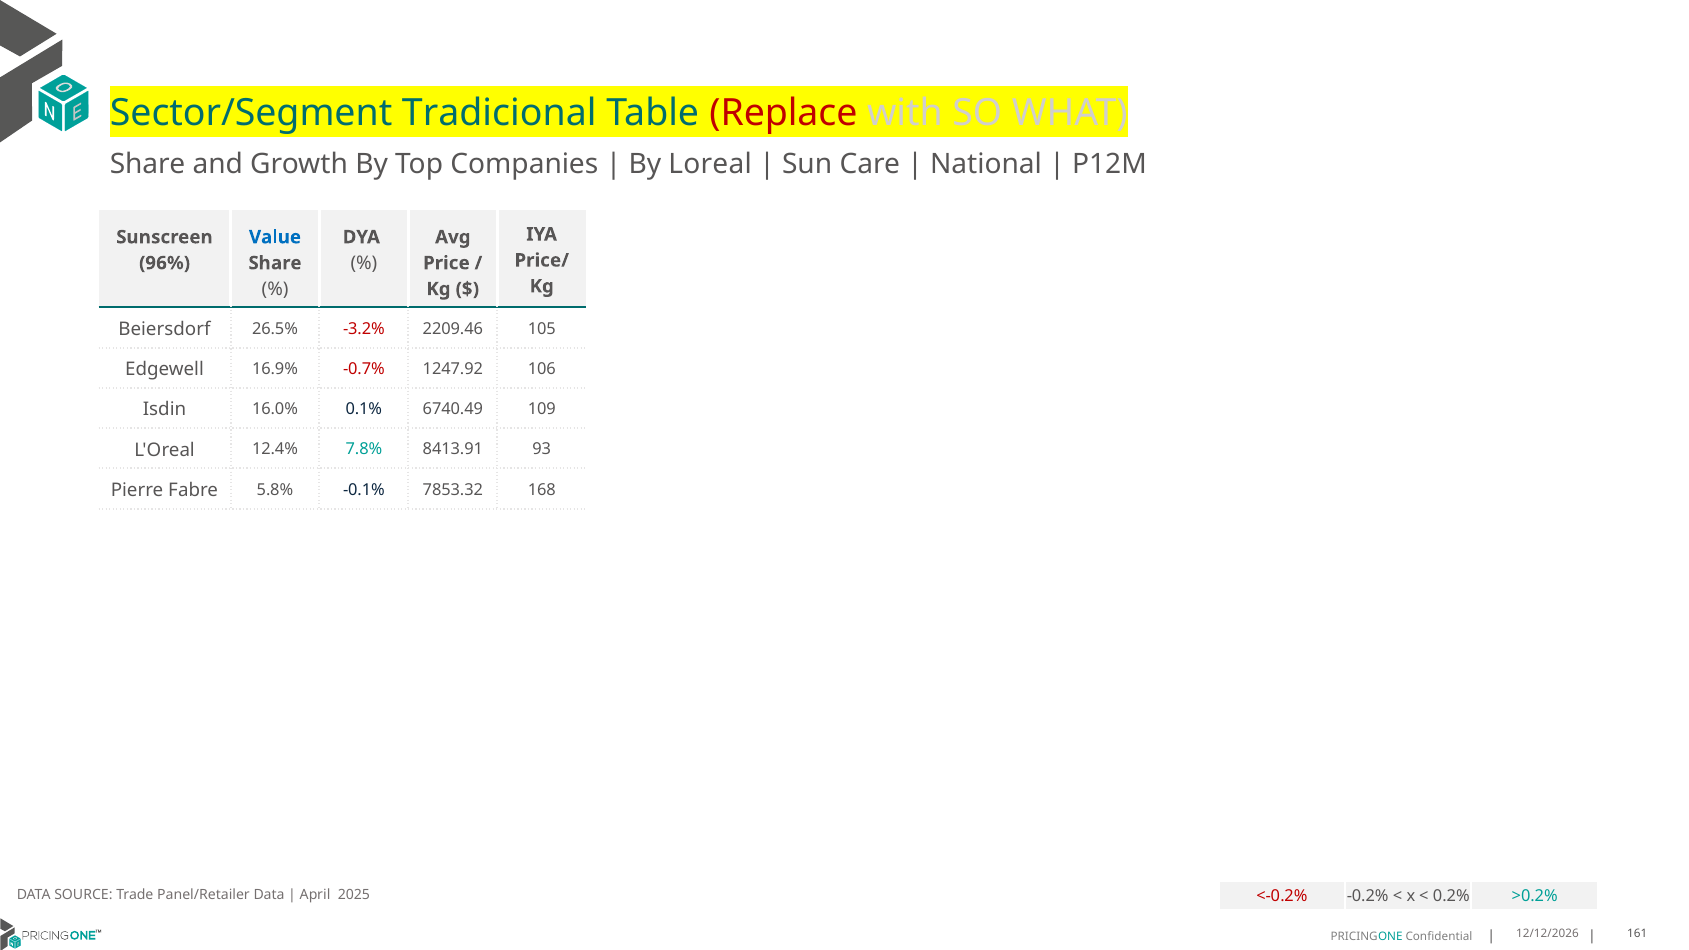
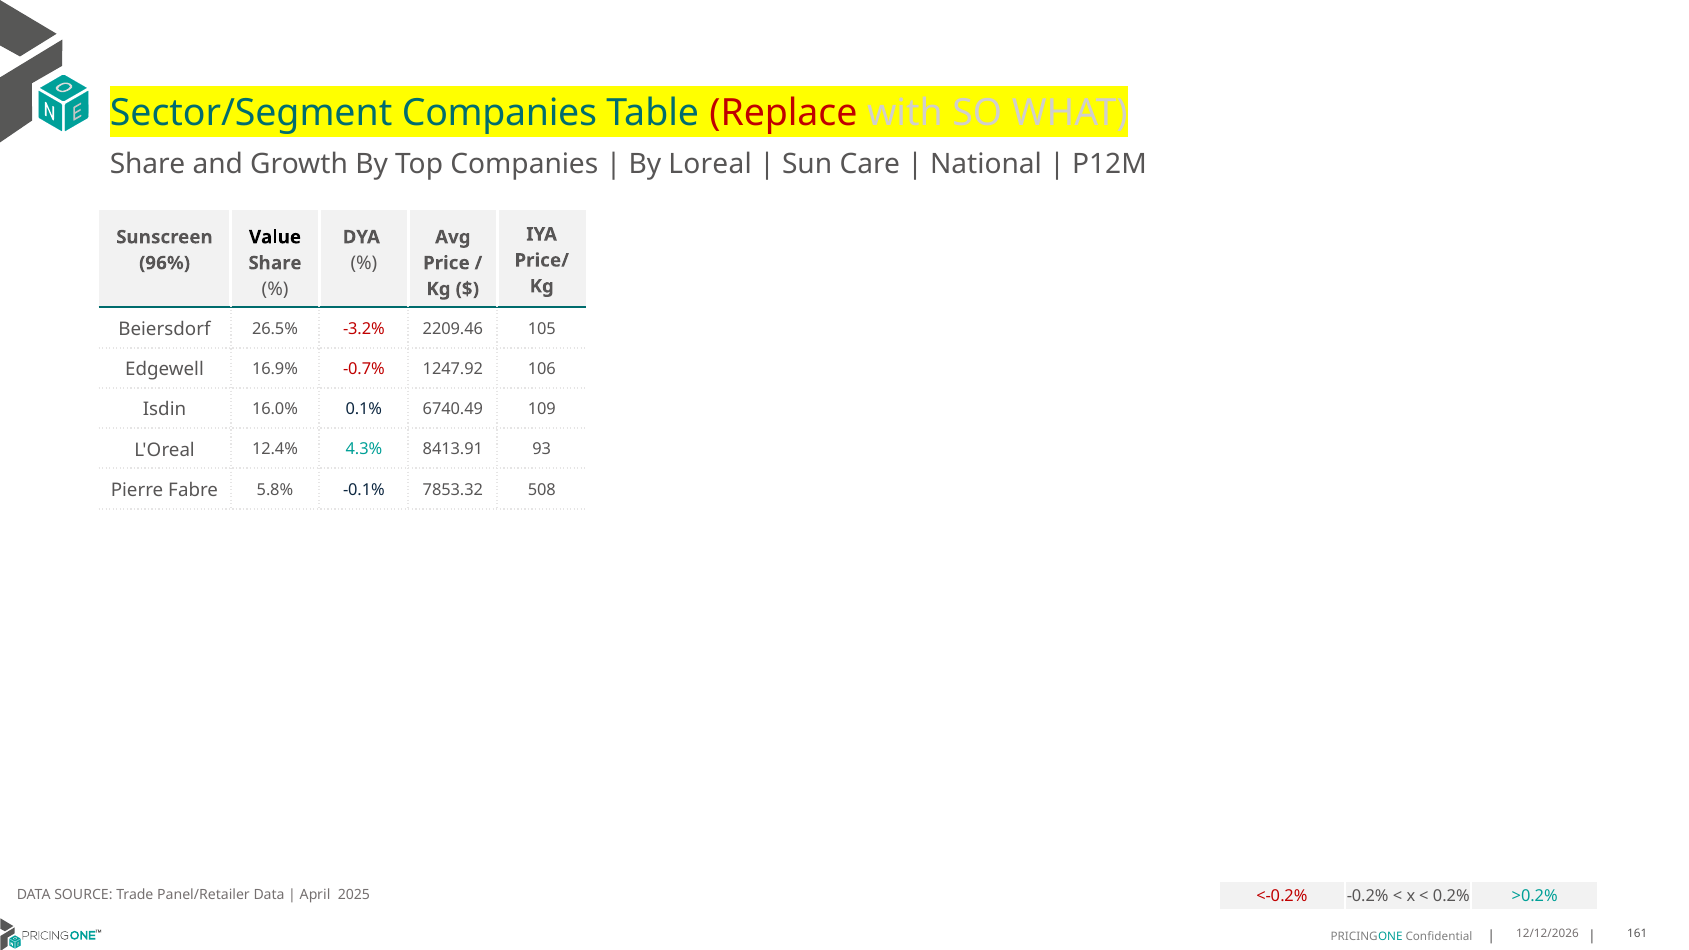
Sector/Segment Tradicional: Tradicional -> Companies (499, 114)
Value colour: blue -> black (275, 237)
7.8%: 7.8% -> 4.3% (364, 450)
168: 168 -> 508 (542, 490)
